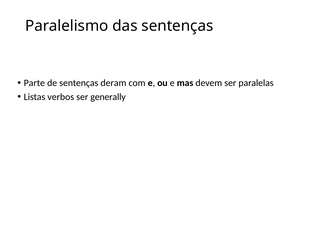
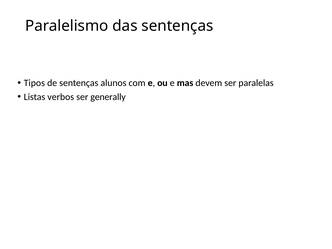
Parte: Parte -> Tipos (34, 83)
deram: deram -> alunos (113, 83)
